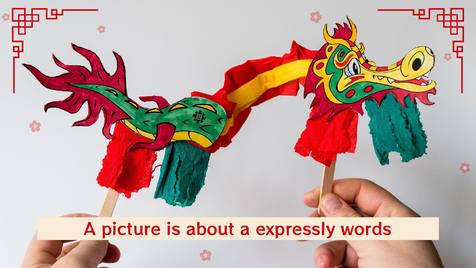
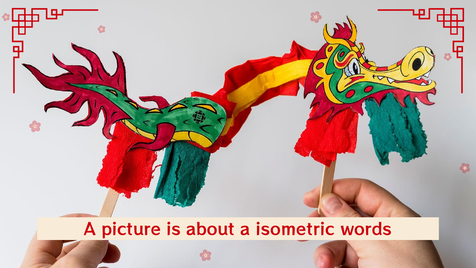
expressly: expressly -> isometric (295, 230)
